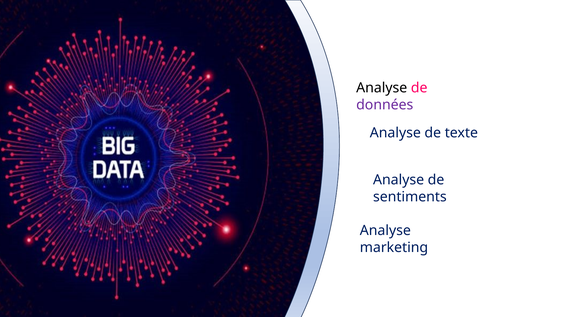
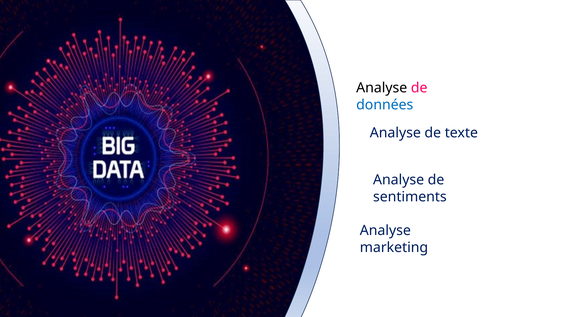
données colour: purple -> blue (385, 105)
